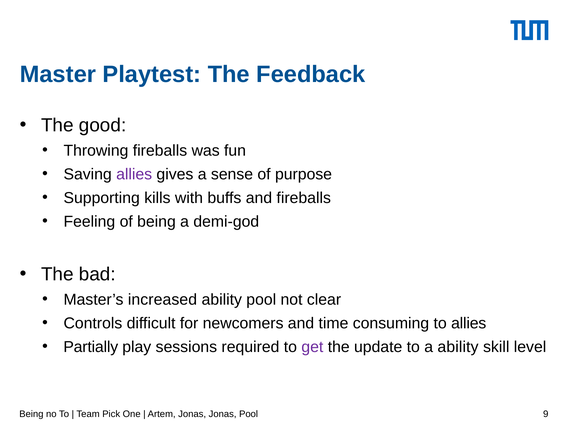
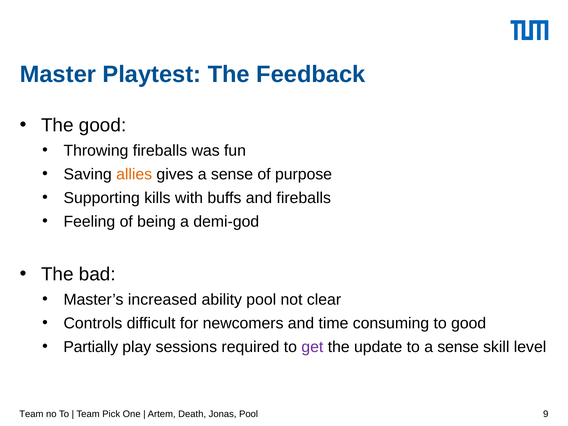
allies colour: purple -> orange (134, 174)
to allies: allies -> good (469, 323)
to a ability: ability -> sense (458, 347)
Being: Being -> Team (31, 414)
Artem Jonas: Jonas -> Death (192, 414)
